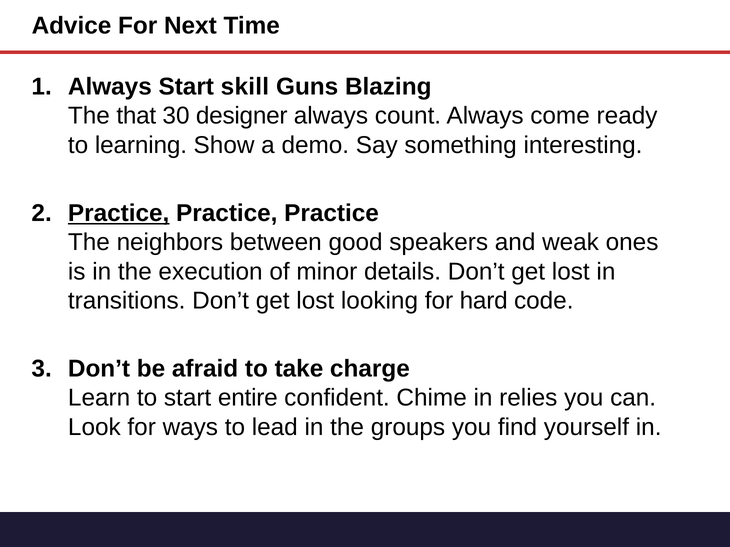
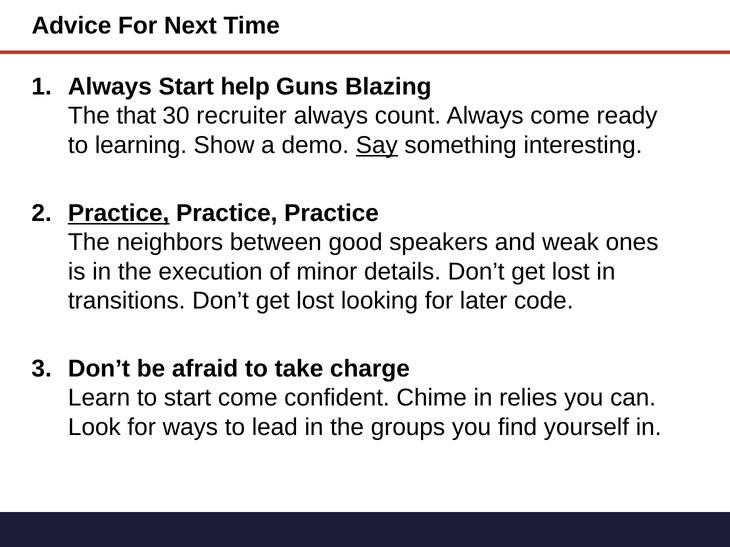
skill: skill -> help (245, 87)
designer: designer -> recruiter (242, 116)
Say underline: none -> present (377, 145)
hard: hard -> later (484, 301)
start entire: entire -> come (248, 398)
